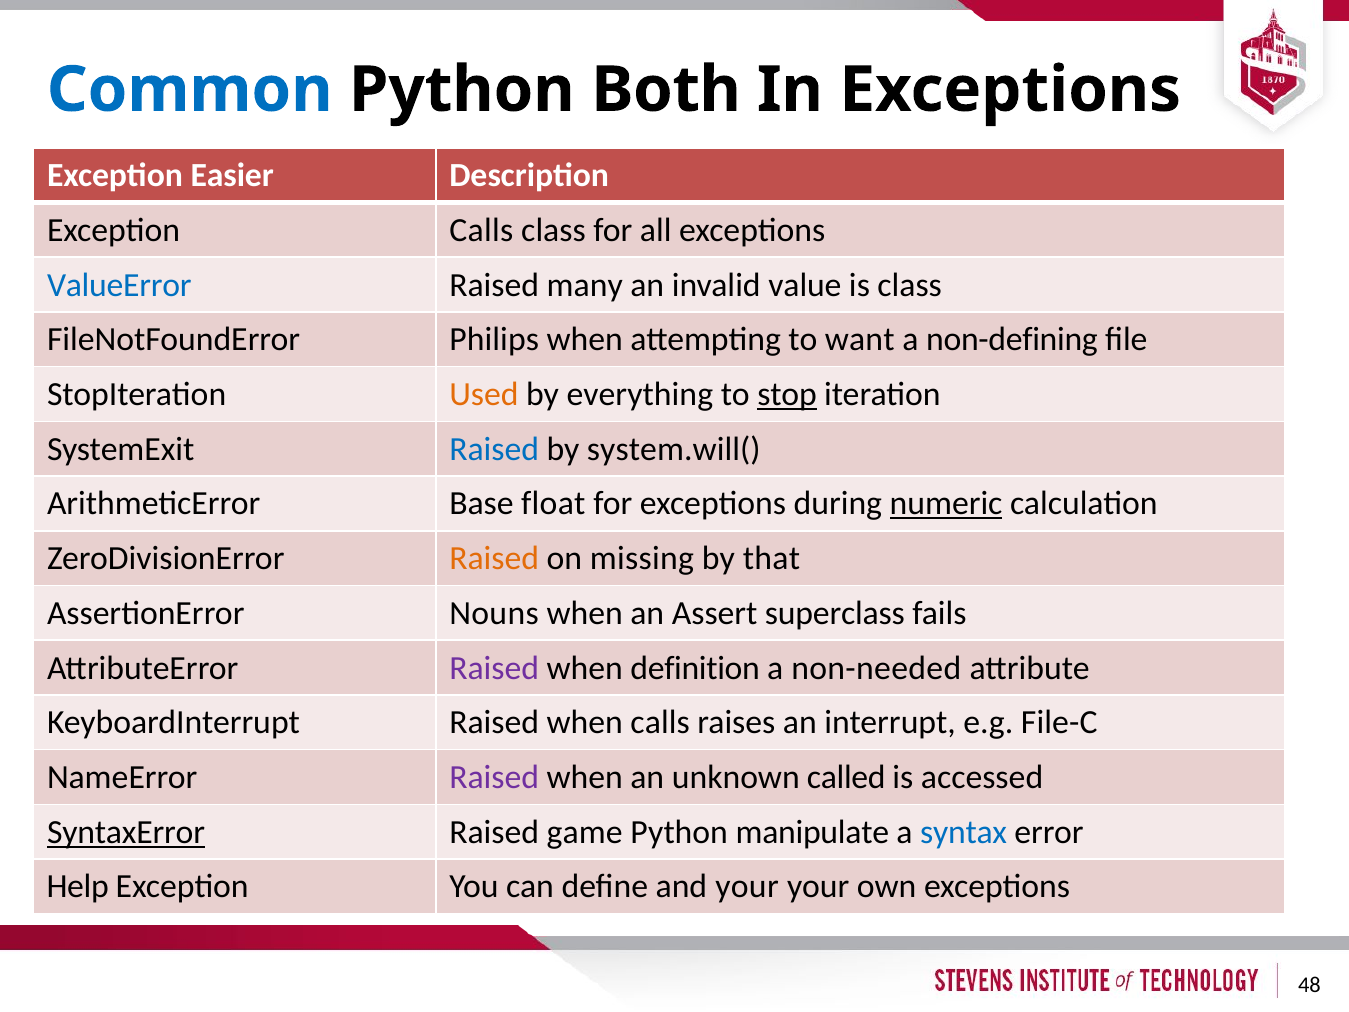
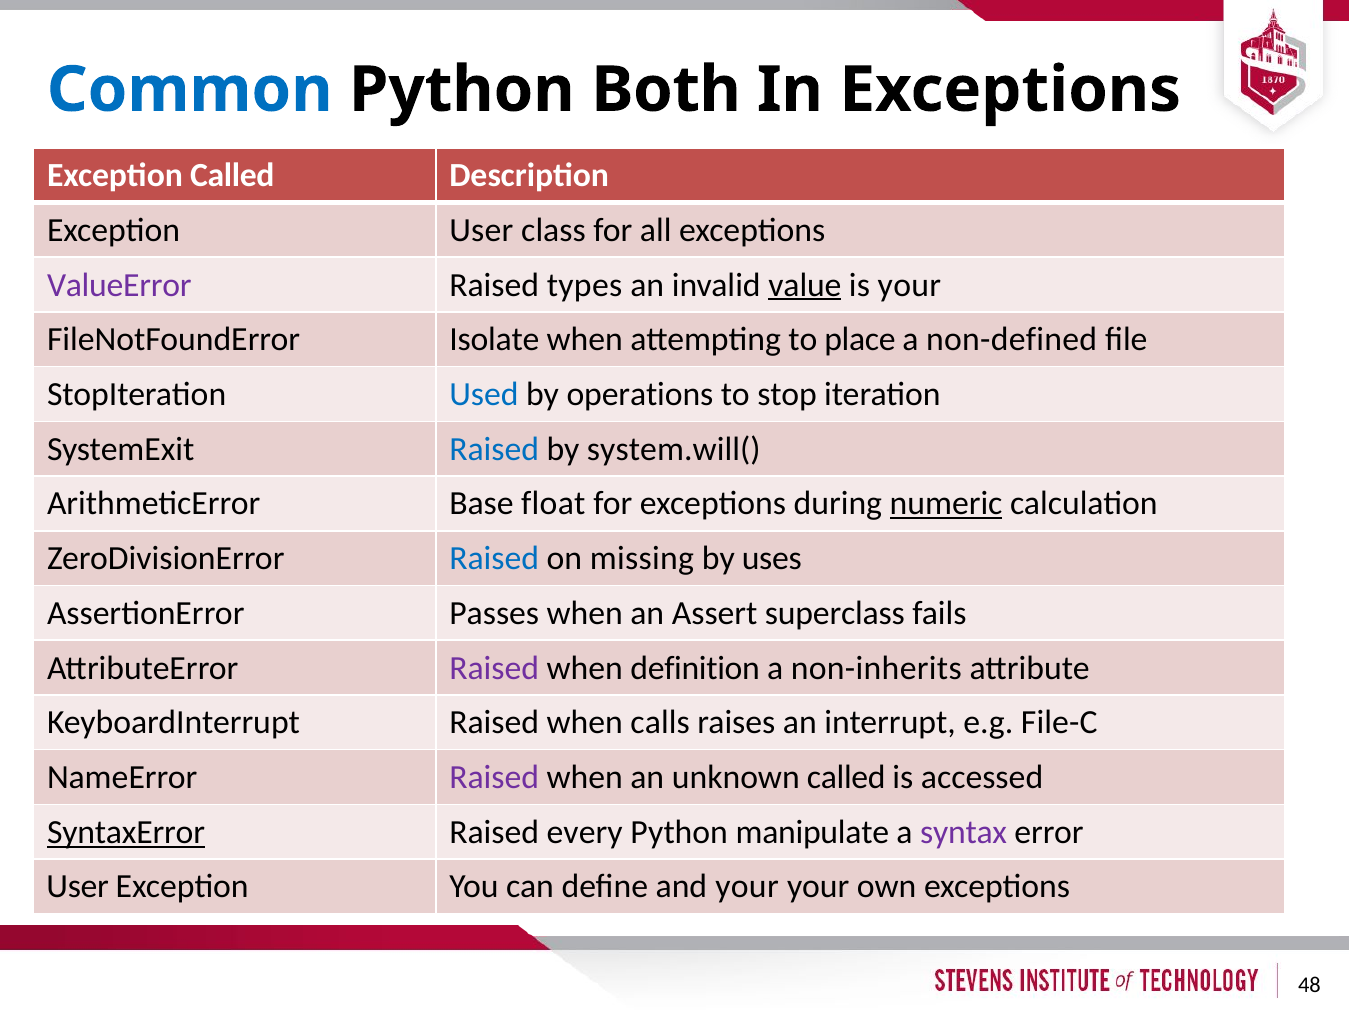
Exception Easier: Easier -> Called (232, 175)
Exception Calls: Calls -> User (481, 230)
ValueError colour: blue -> purple (119, 285)
many: many -> types (585, 285)
value underline: none -> present (805, 285)
is class: class -> your (909, 285)
Philips: Philips -> Isolate (494, 340)
want: want -> place (860, 340)
non-defining: non-defining -> non-defined (1012, 340)
Used colour: orange -> blue (484, 394)
everything: everything -> operations (640, 394)
stop underline: present -> none (787, 394)
Raised colour: orange -> blue (494, 558)
that: that -> uses (772, 558)
Nouns: Nouns -> Passes (494, 613)
non-needed: non-needed -> non-inherits (876, 668)
game: game -> every (585, 832)
syntax colour: blue -> purple (964, 832)
Help: Help -> User (78, 887)
